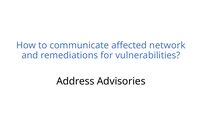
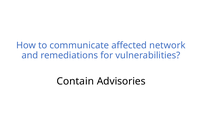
Address: Address -> Contain (75, 82)
